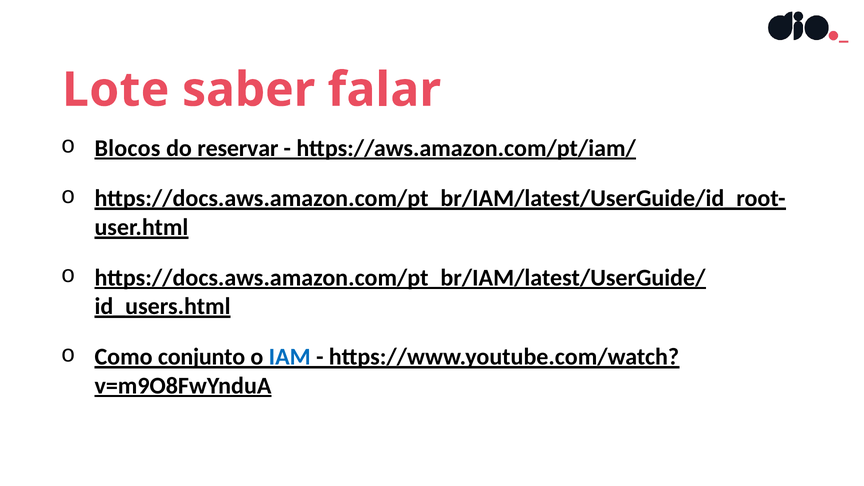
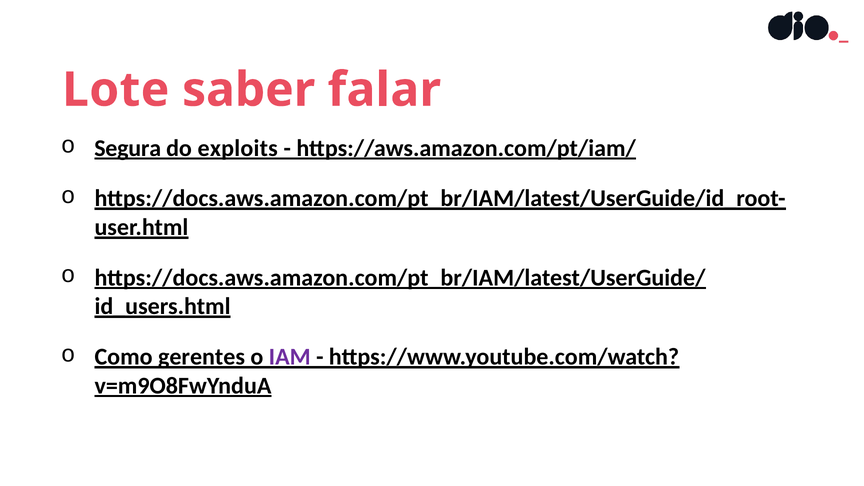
Blocos: Blocos -> Segura (128, 148)
reservar: reservar -> exploits (238, 148)
conjunto: conjunto -> gerentes (201, 357)
IAM colour: blue -> purple (290, 357)
